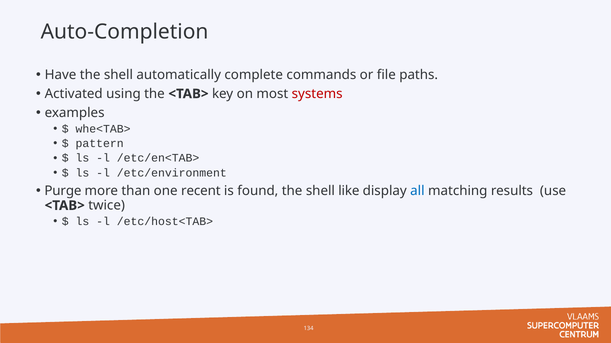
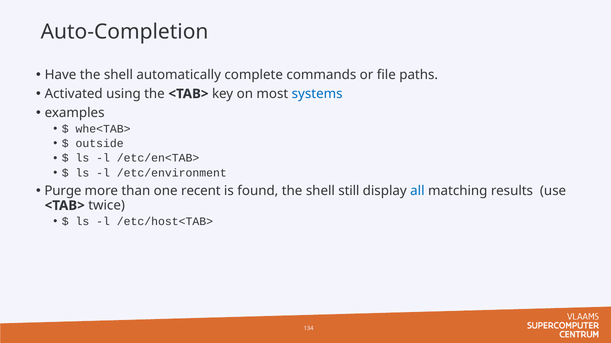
systems colour: red -> blue (317, 94)
pattern: pattern -> outside (100, 144)
like: like -> still (349, 191)
